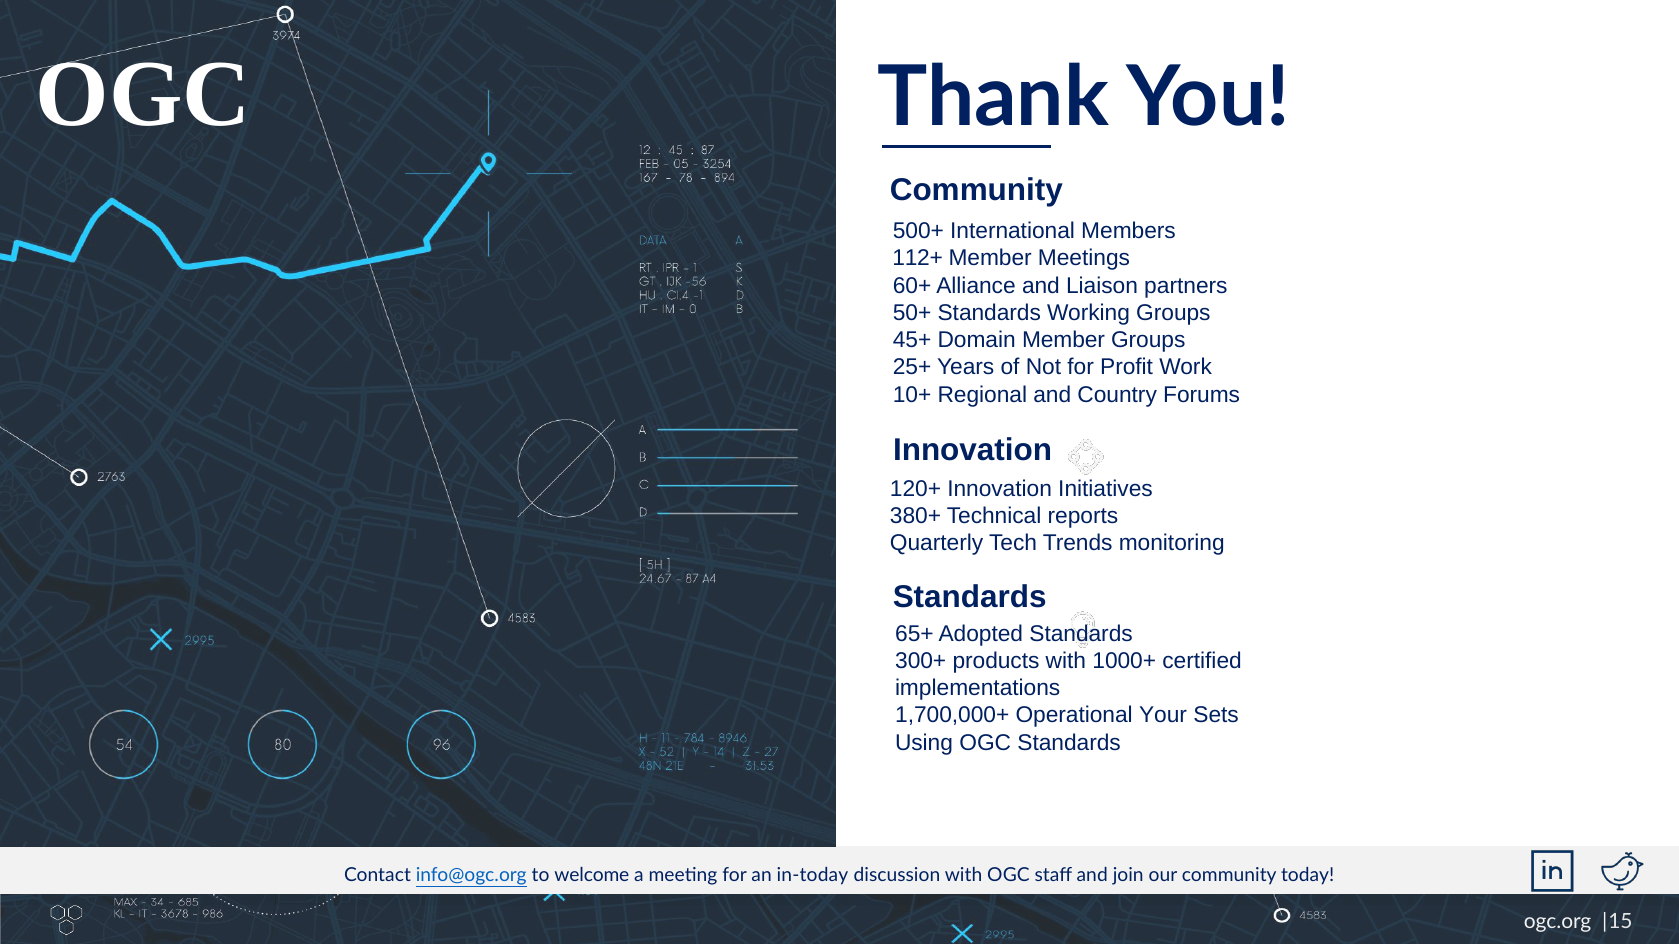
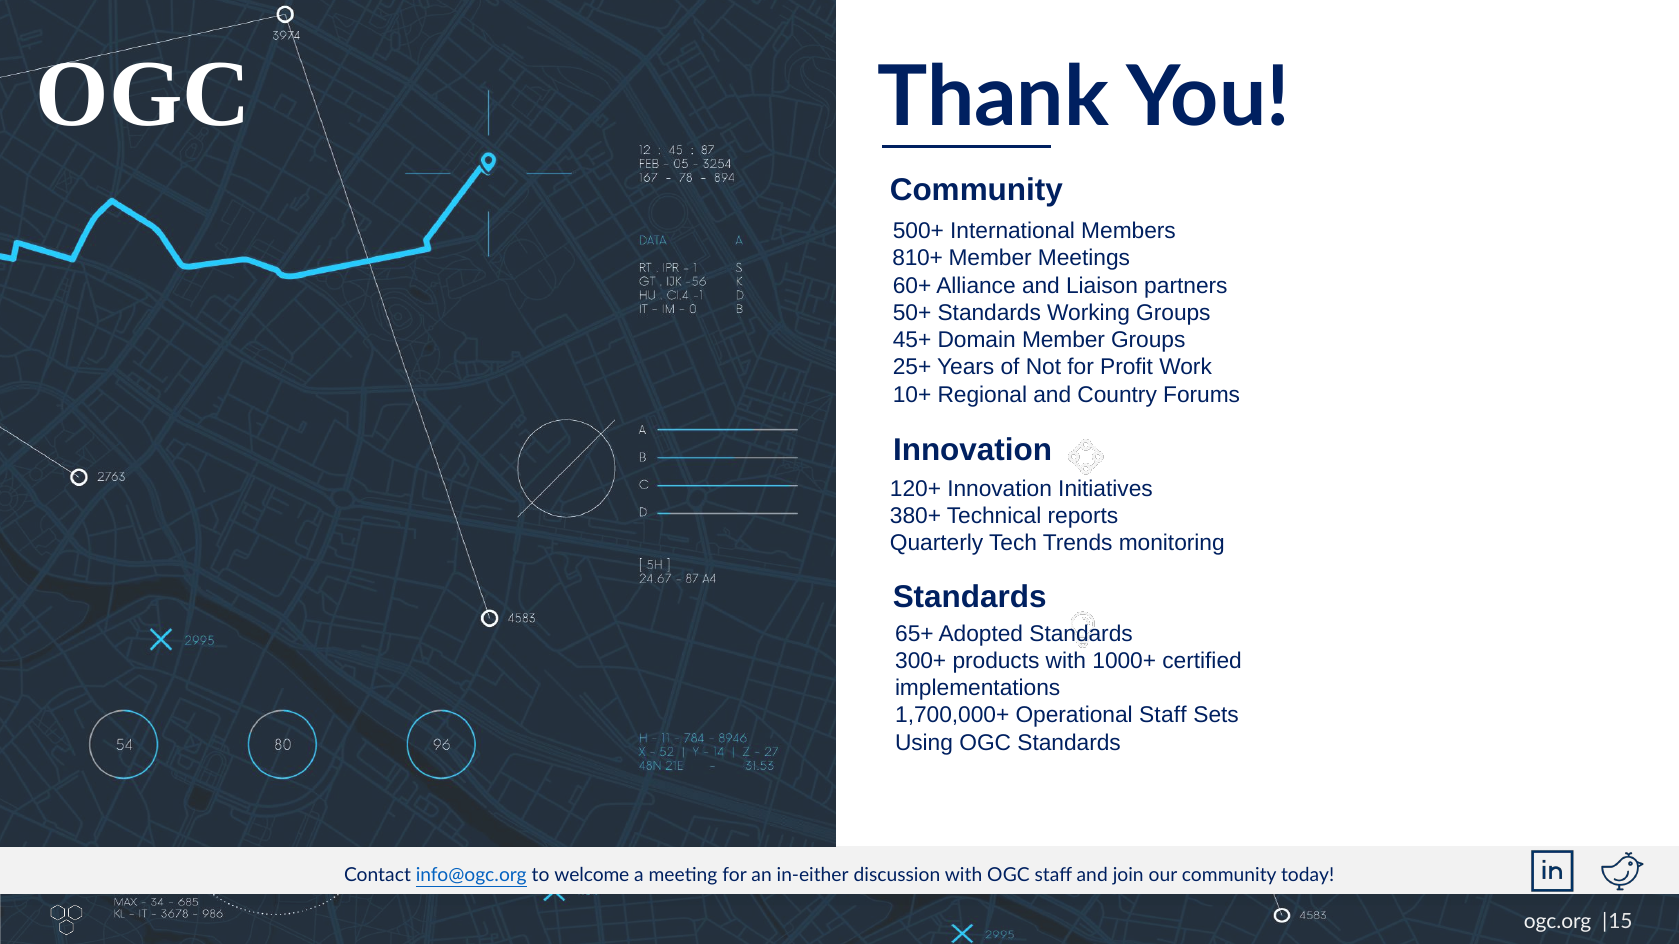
112+: 112+ -> 810+ (918, 258)
Operational Your: Your -> Staff (1163, 716)
in-today: in-today -> in-either (813, 875)
